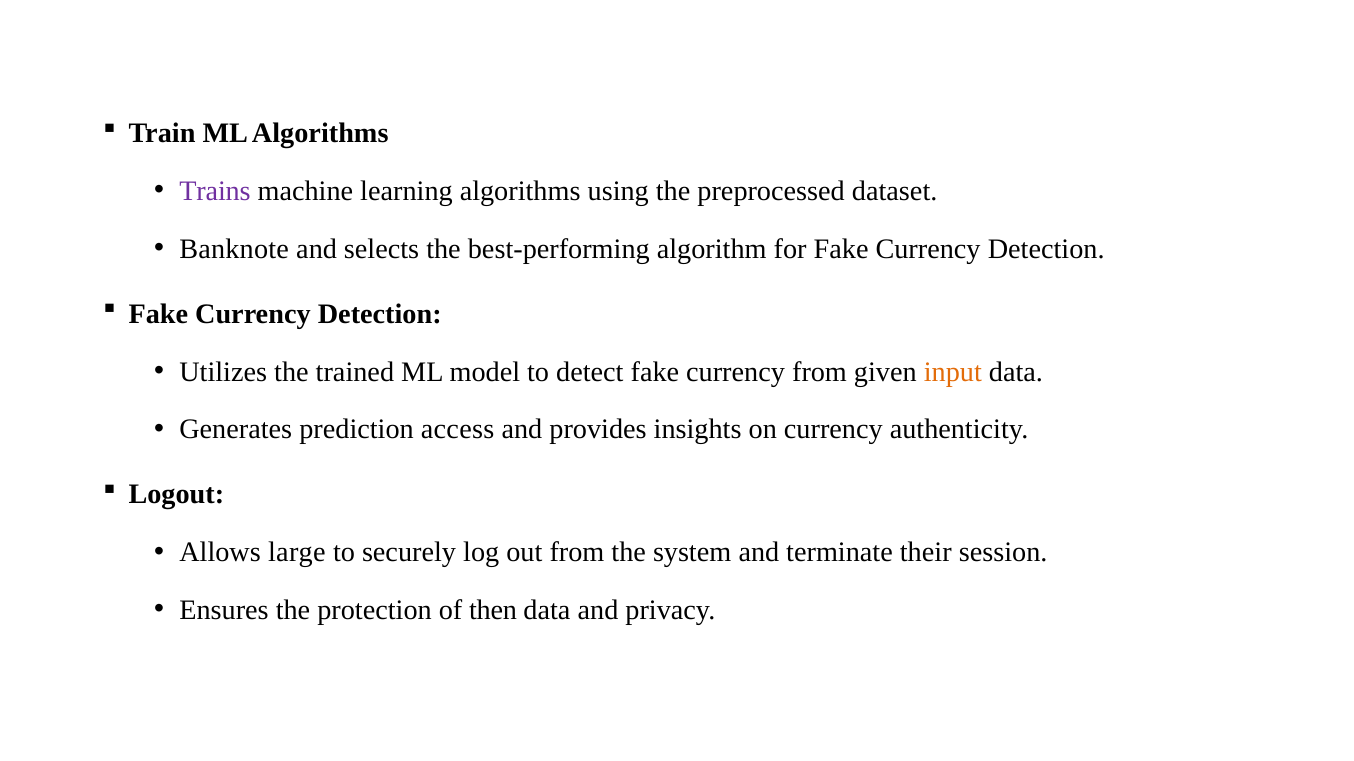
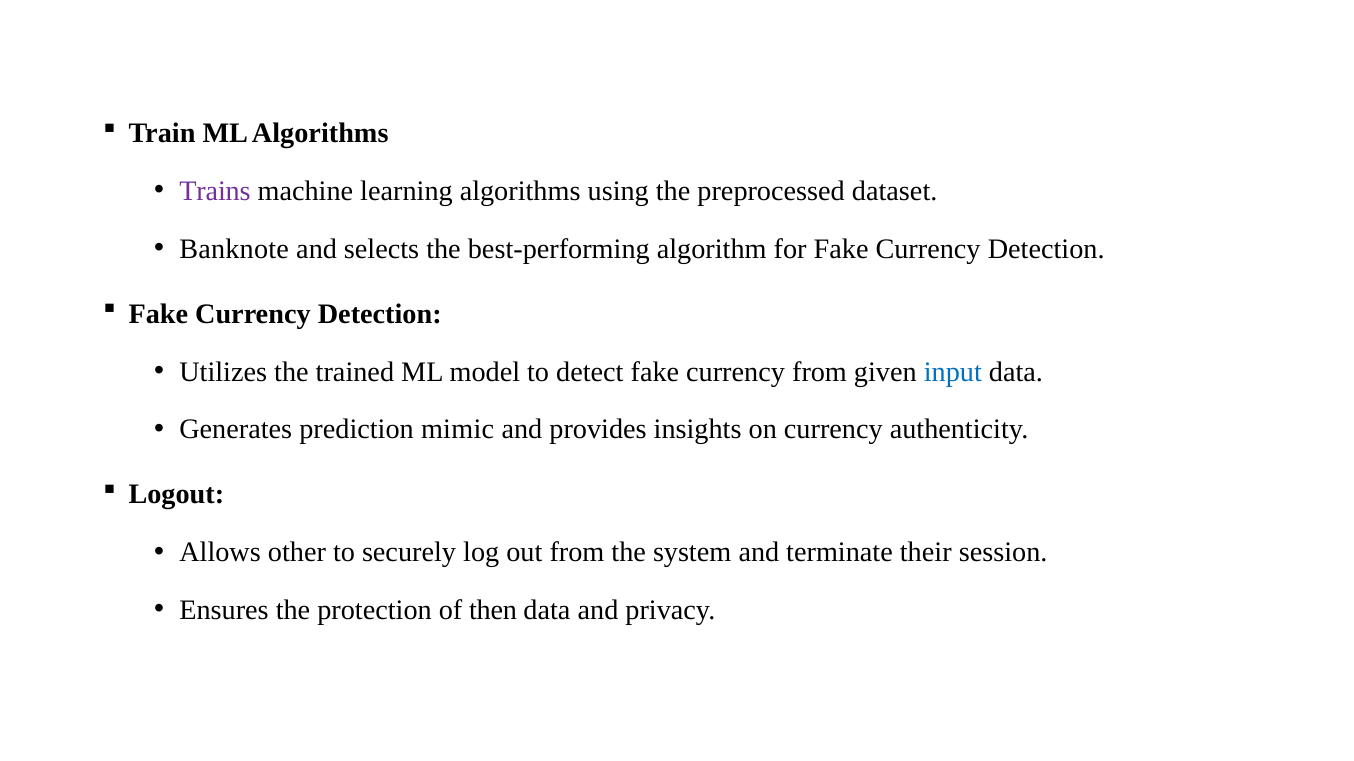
input colour: orange -> blue (953, 372)
access: access -> mimic (458, 430)
large: large -> other (297, 553)
